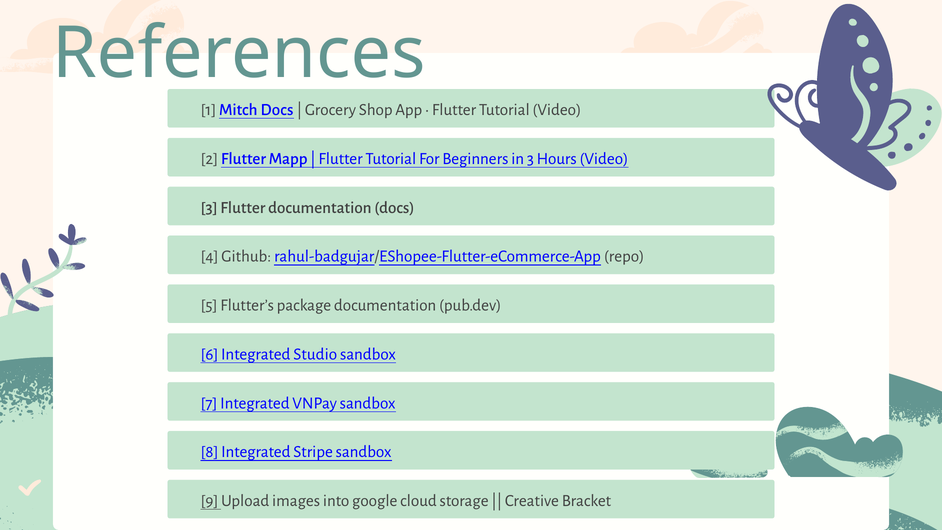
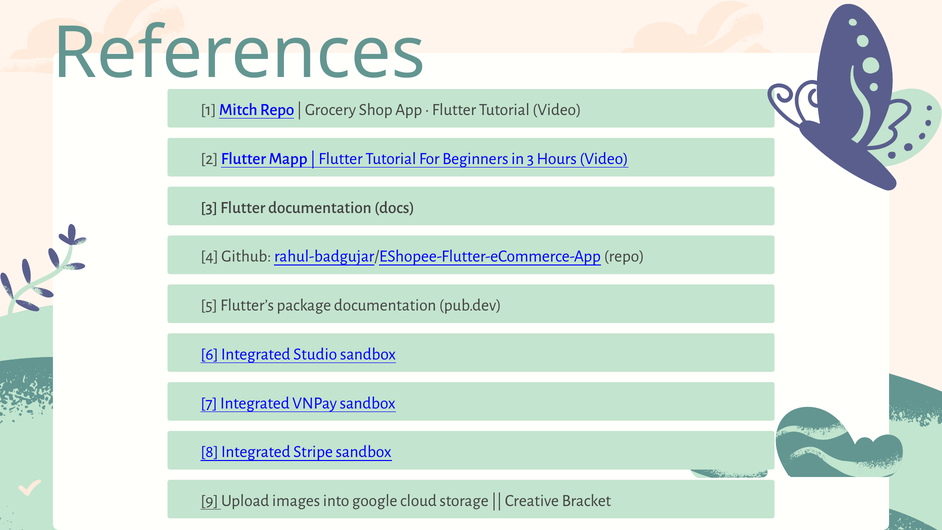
Mitch Docs: Docs -> Repo (277, 110)
